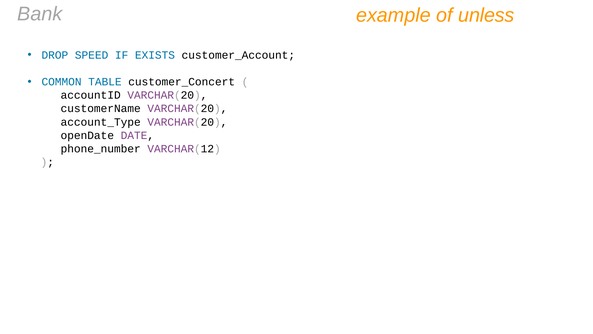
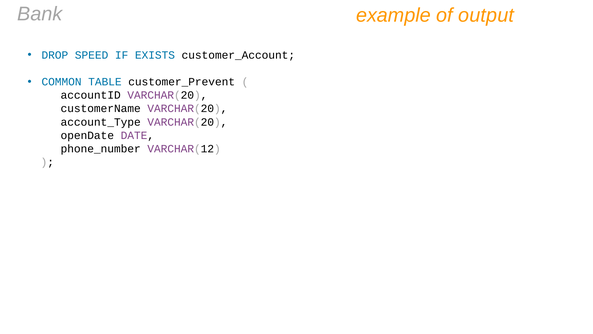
unless: unless -> output (486, 15)
customer_Concert: customer_Concert -> customer_Prevent (182, 82)
